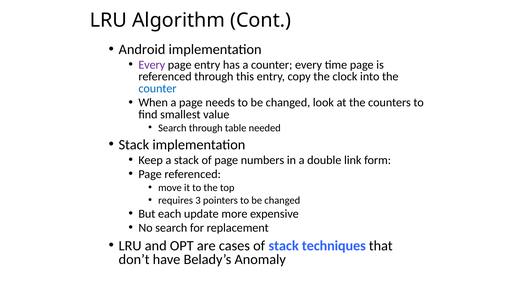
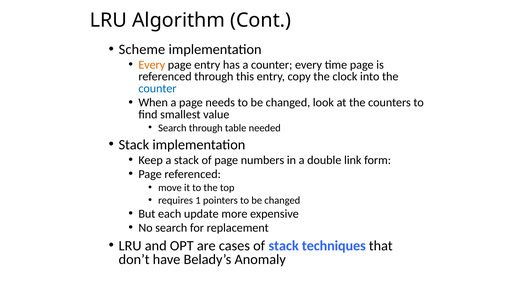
Android: Android -> Scheme (142, 50)
Every colour: purple -> orange (152, 65)
3: 3 -> 1 (198, 200)
